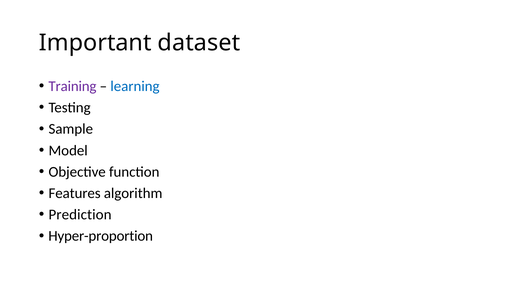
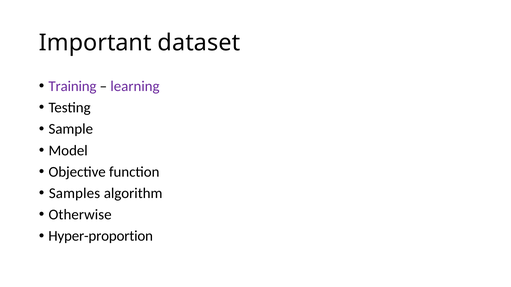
learning colour: blue -> purple (135, 86)
Features: Features -> Samples (74, 194)
Prediction: Prediction -> Otherwise (80, 215)
